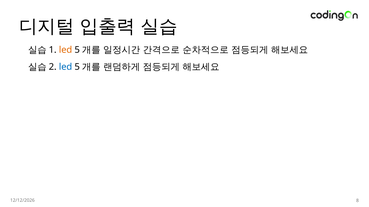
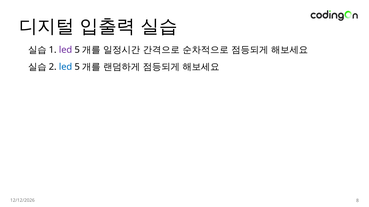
led colour: orange -> purple (66, 50)
